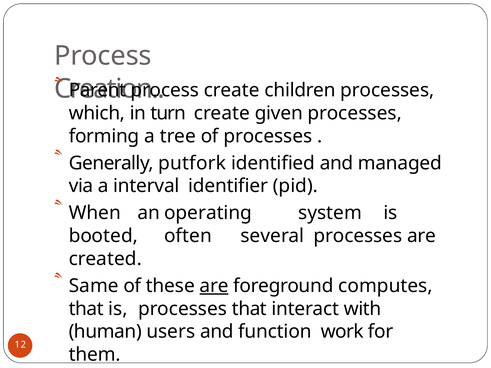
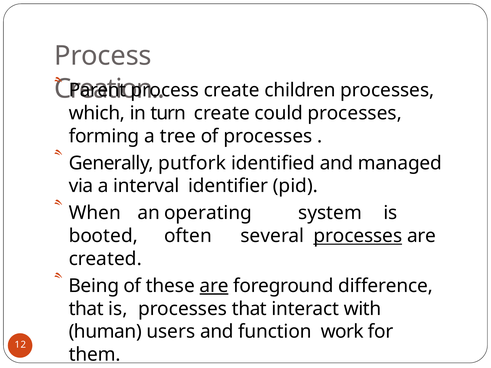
given: given -> could (279, 113)
processes underline: none -> present (358, 236)
Same: Same -> Being (94, 286)
computes: computes -> difference (386, 286)
